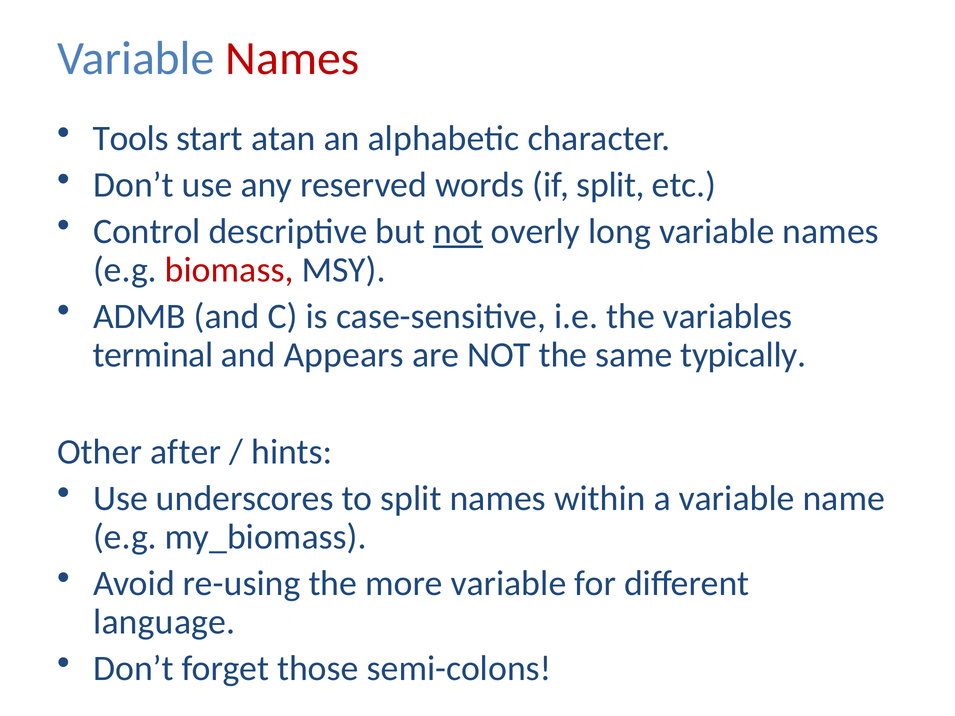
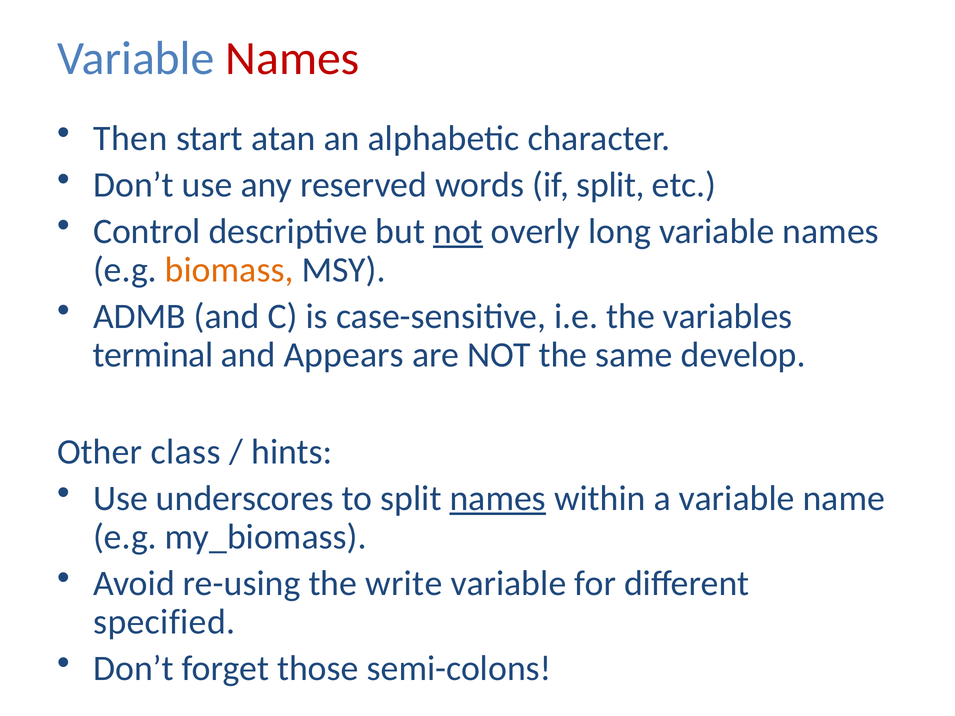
Tools: Tools -> Then (130, 139)
biomass colour: red -> orange (229, 270)
typically: typically -> develop (743, 355)
after: after -> class (186, 452)
names underline: none -> present (498, 499)
more: more -> write (404, 584)
language: language -> specified (164, 622)
